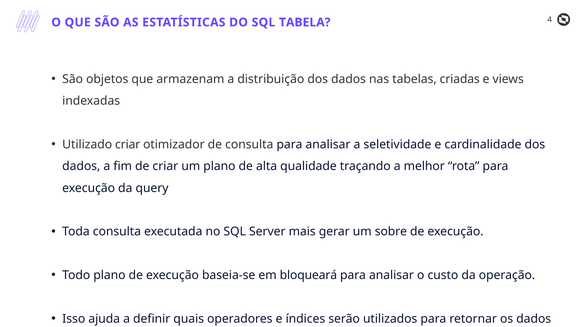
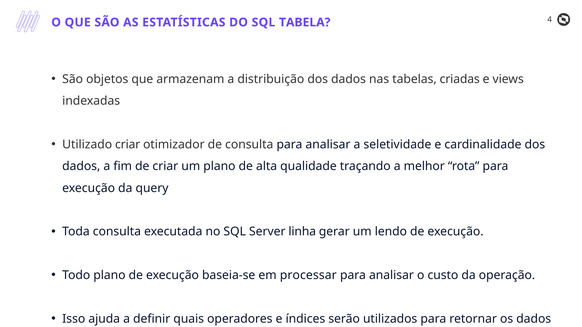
Server mais: mais -> linha (302, 232)
sobre: sobre -> lendo (391, 232)
bloqueará: bloqueará -> processar (308, 276)
